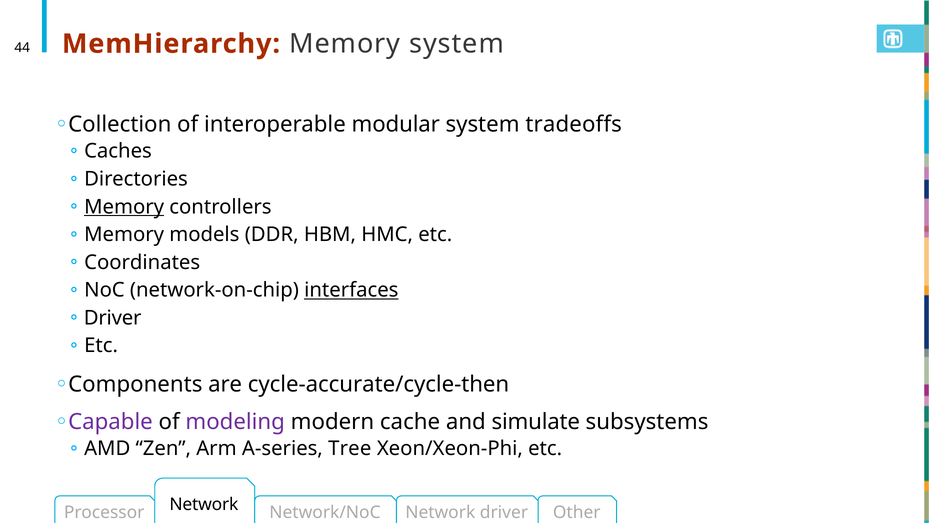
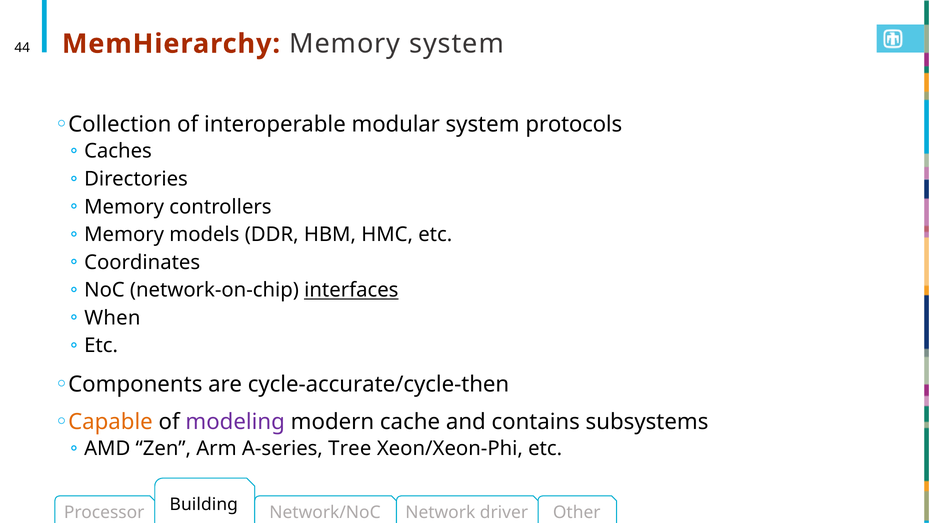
tradeoffs: tradeoffs -> protocols (574, 124)
Memory underline: present -> none (124, 207)
Driver: Driver -> When (112, 318)
Capable colour: purple -> orange (110, 422)
simulate: simulate -> contains (536, 422)
Network: Network -> Building (204, 504)
